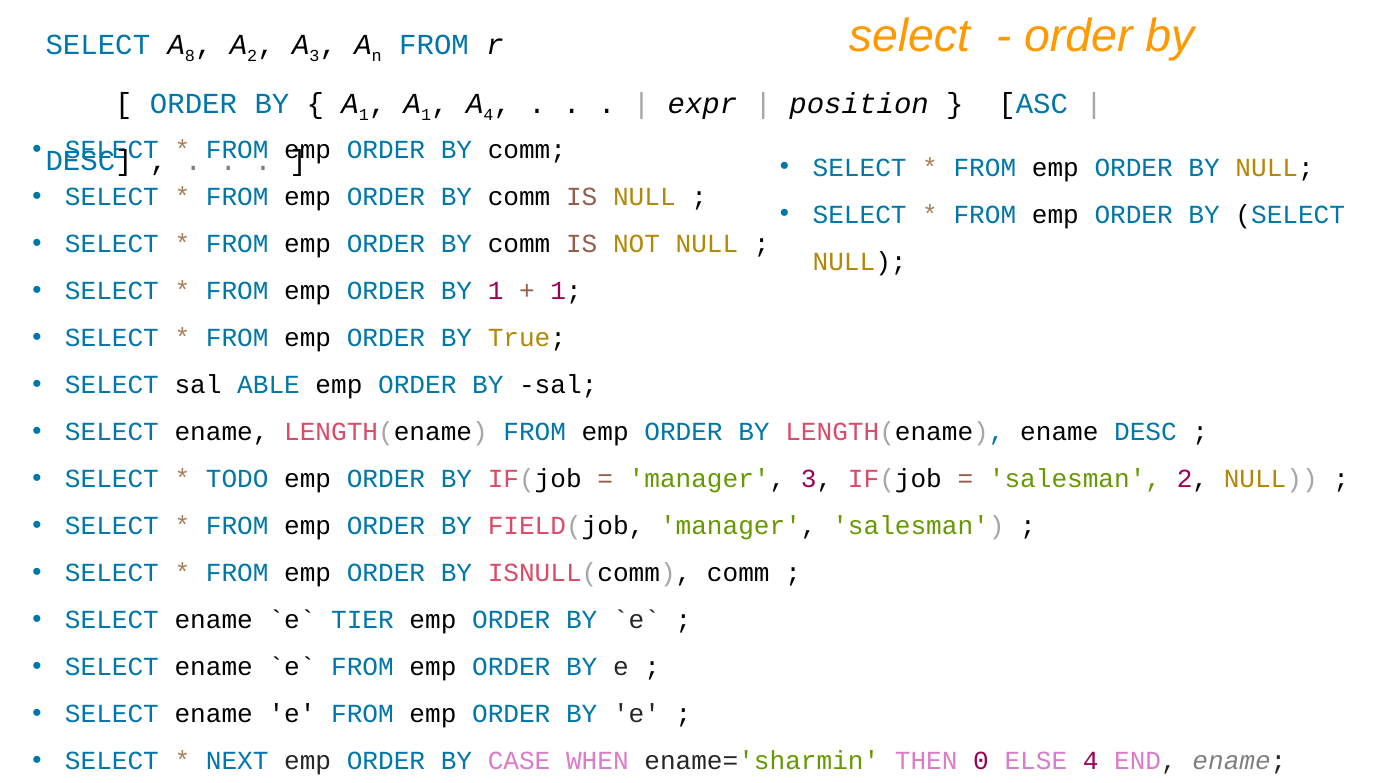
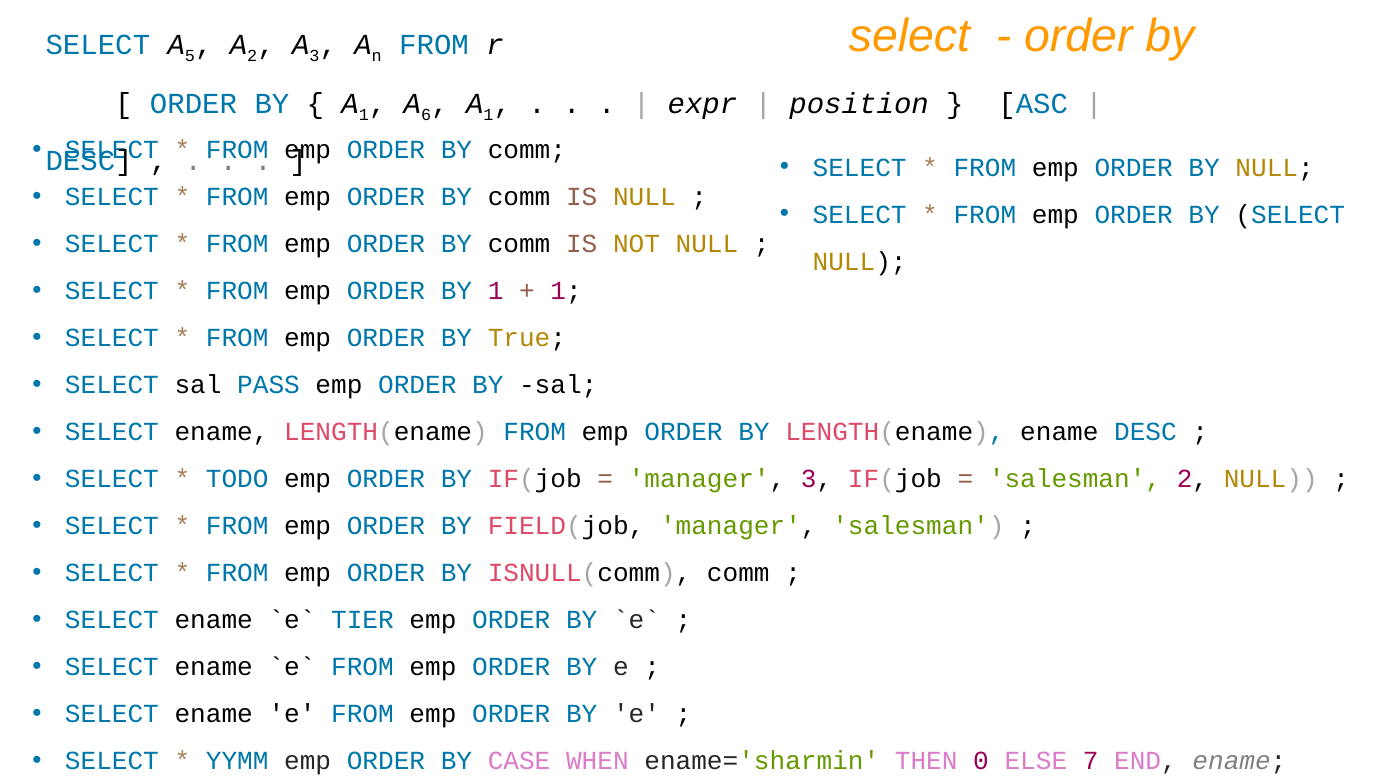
8: 8 -> 5 (190, 56)
1: 1 -> 6 (426, 115)
4: 4 -> 1 (488, 115)
ABLE: ABLE -> PASS (269, 385)
NEXT: NEXT -> YYMM (237, 761)
ELSE 4: 4 -> 7 (1091, 761)
